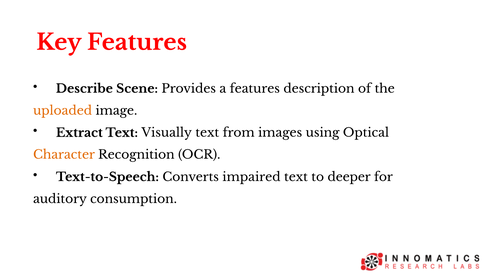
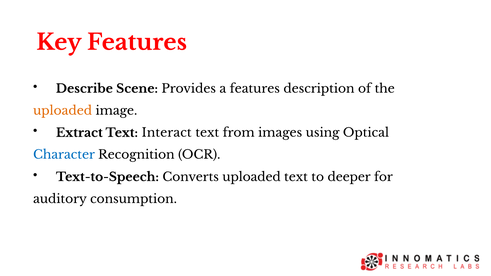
Visually: Visually -> Interact (167, 133)
Character colour: orange -> blue (64, 155)
Converts impaired: impaired -> uploaded (252, 177)
